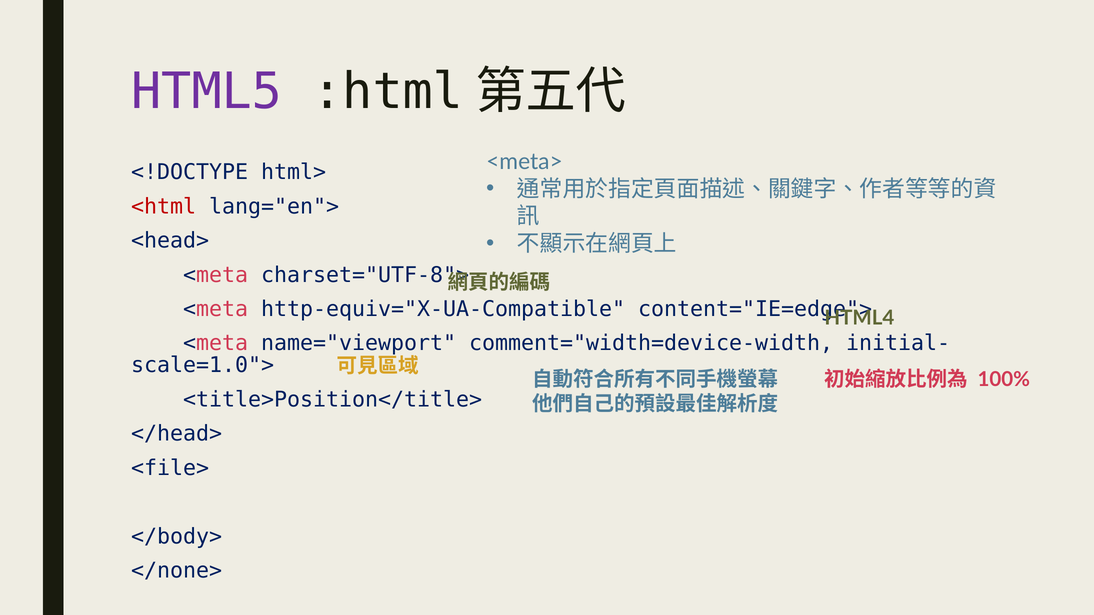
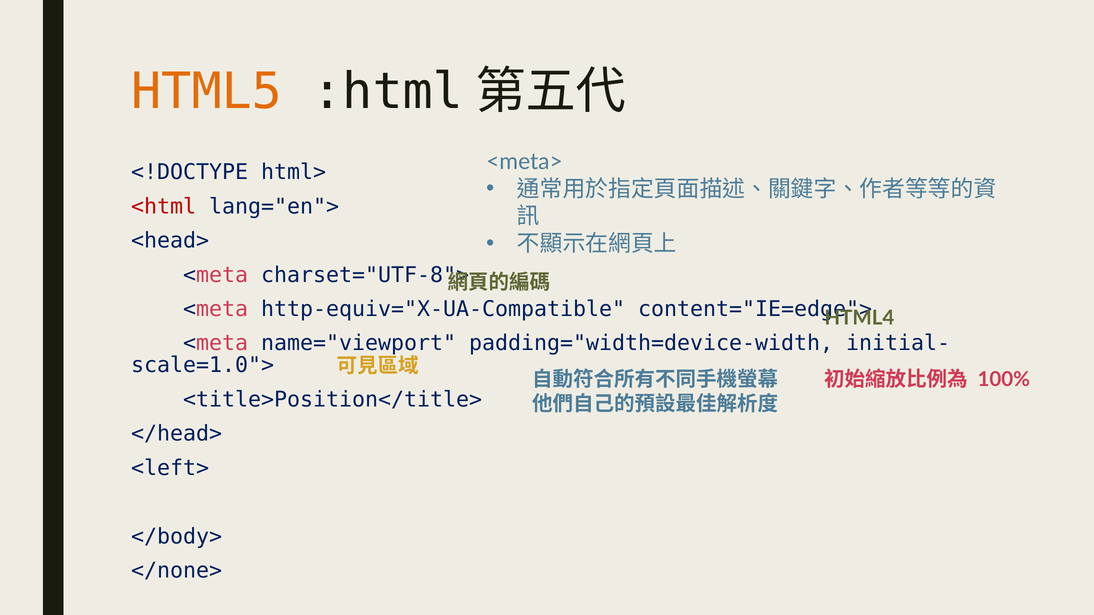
HTML5 colour: purple -> orange (207, 92)
comment="width=device-width: comment="width=device-width -> padding="width=device-width (651, 344)
<file>: <file> -> <left> (170, 468)
